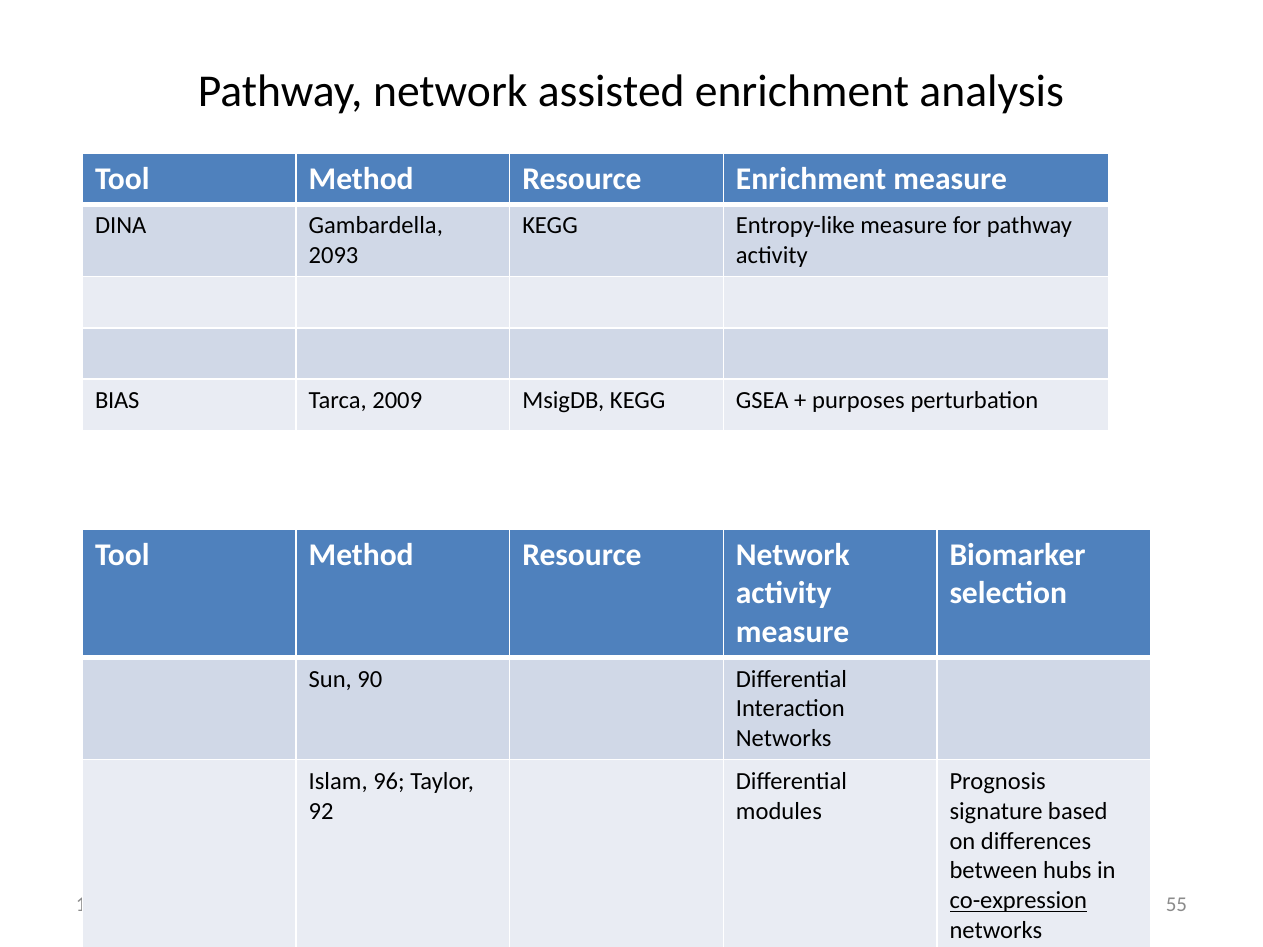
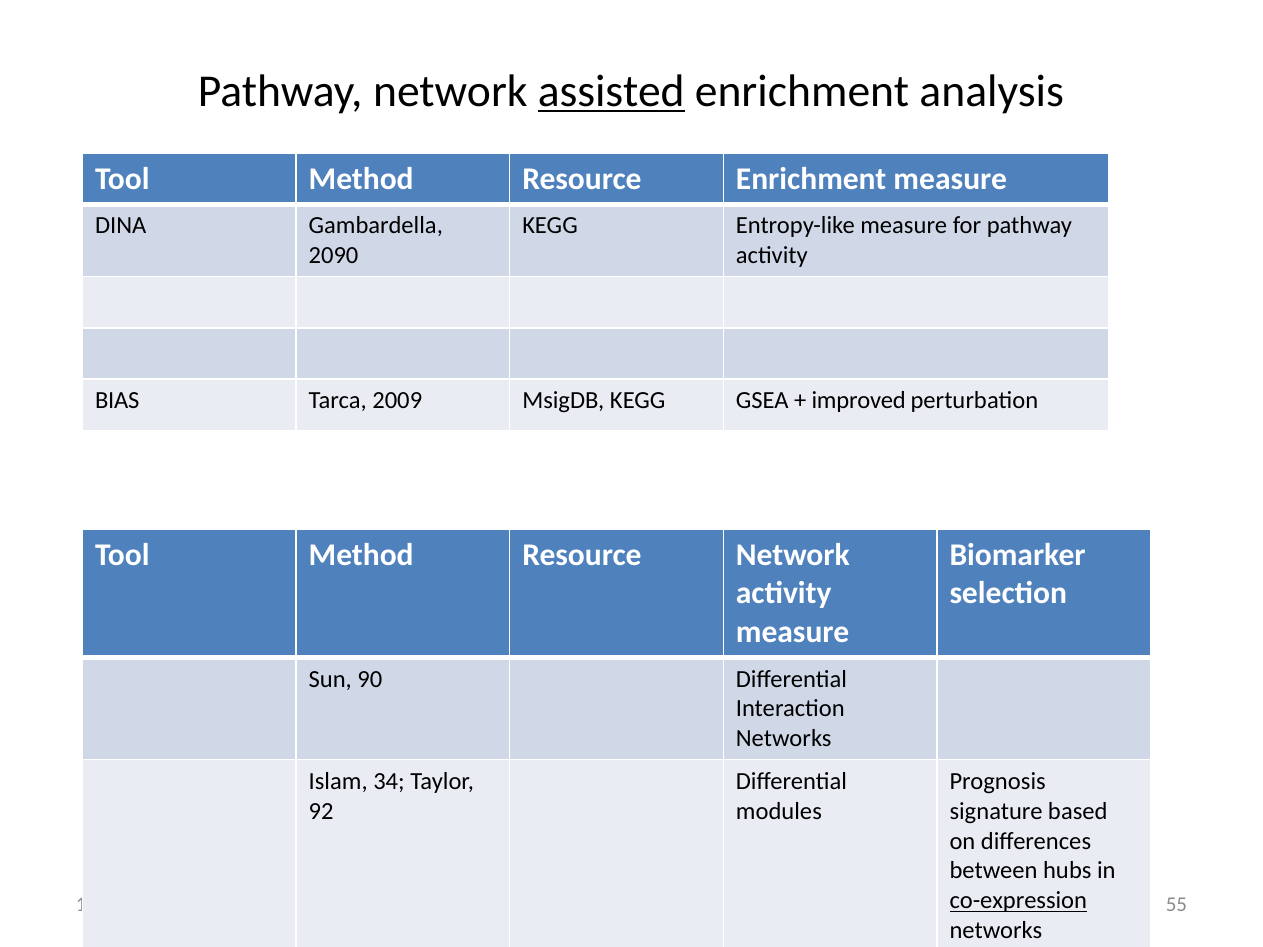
assisted underline: none -> present (611, 91)
2093: 2093 -> 2090 (334, 256)
purposes: purposes -> improved (859, 401)
96: 96 -> 34 (389, 781)
